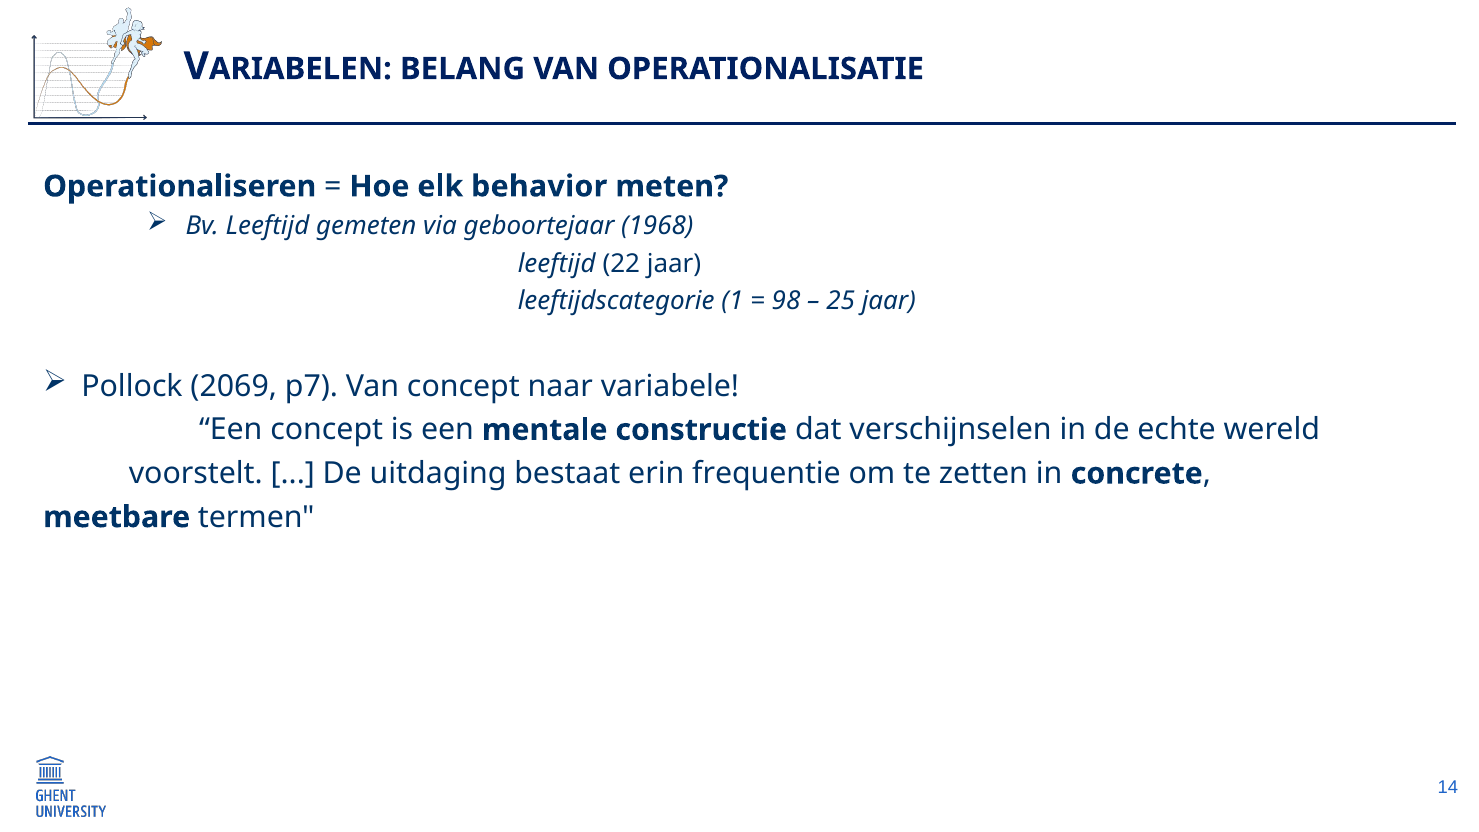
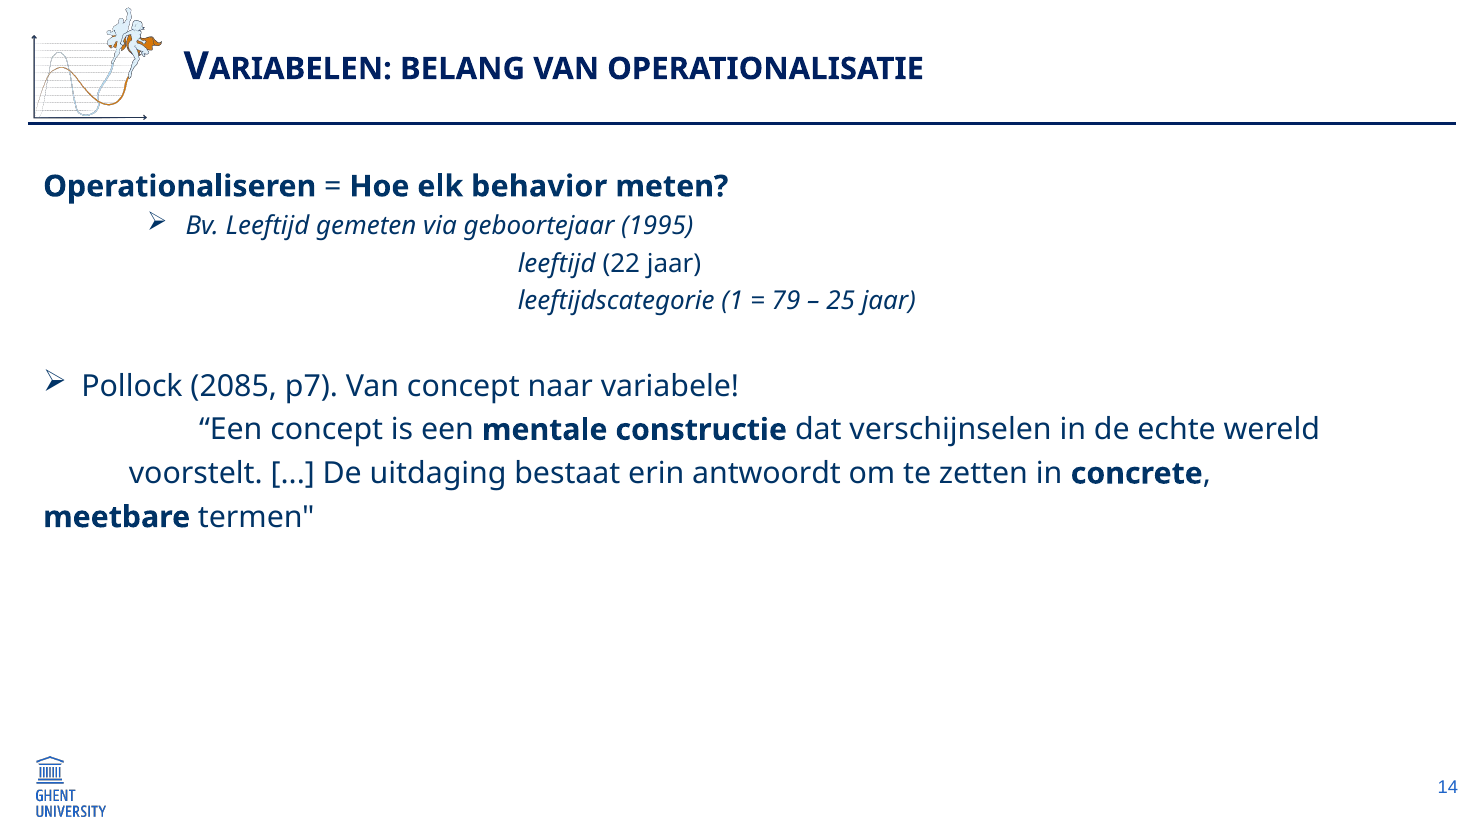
1968: 1968 -> 1995 (657, 226)
98: 98 -> 79 (786, 301)
2069: 2069 -> 2085 (234, 386)
frequentie: frequentie -> antwoordt (767, 474)
